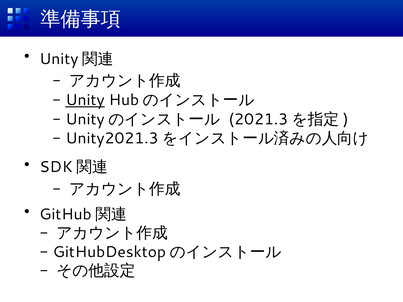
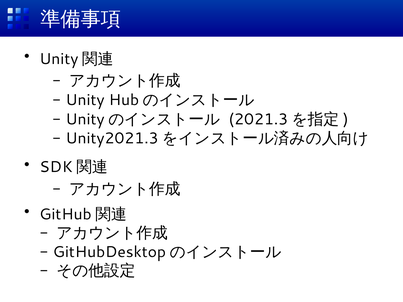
Unity underline: present -> none (85, 100)
